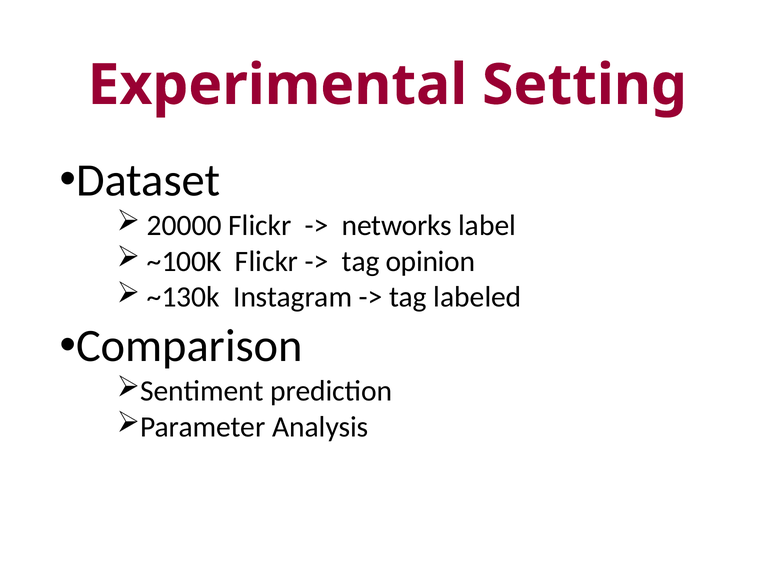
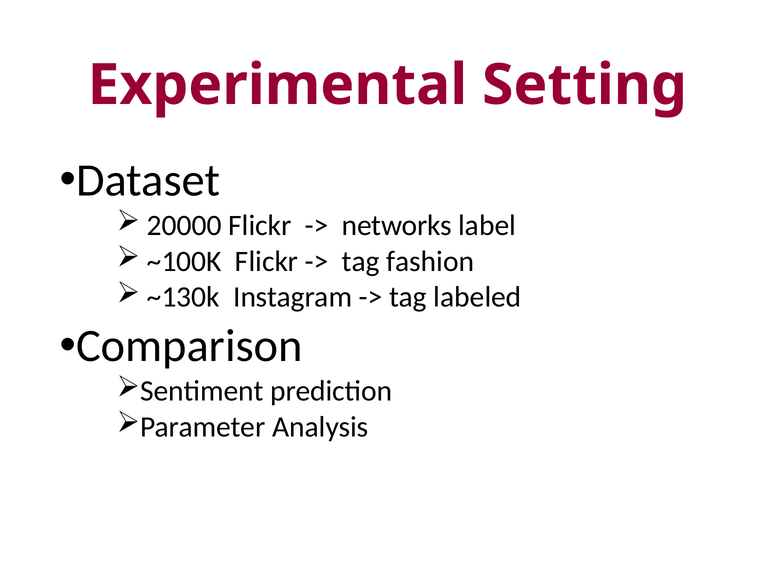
opinion: opinion -> fashion (430, 261)
